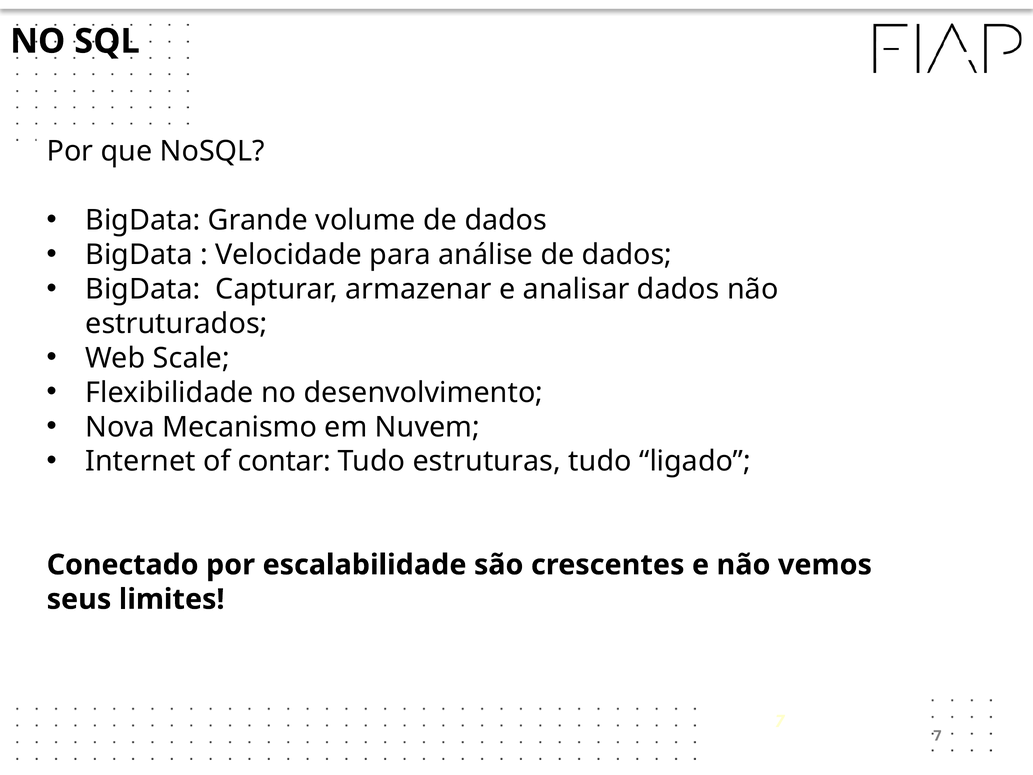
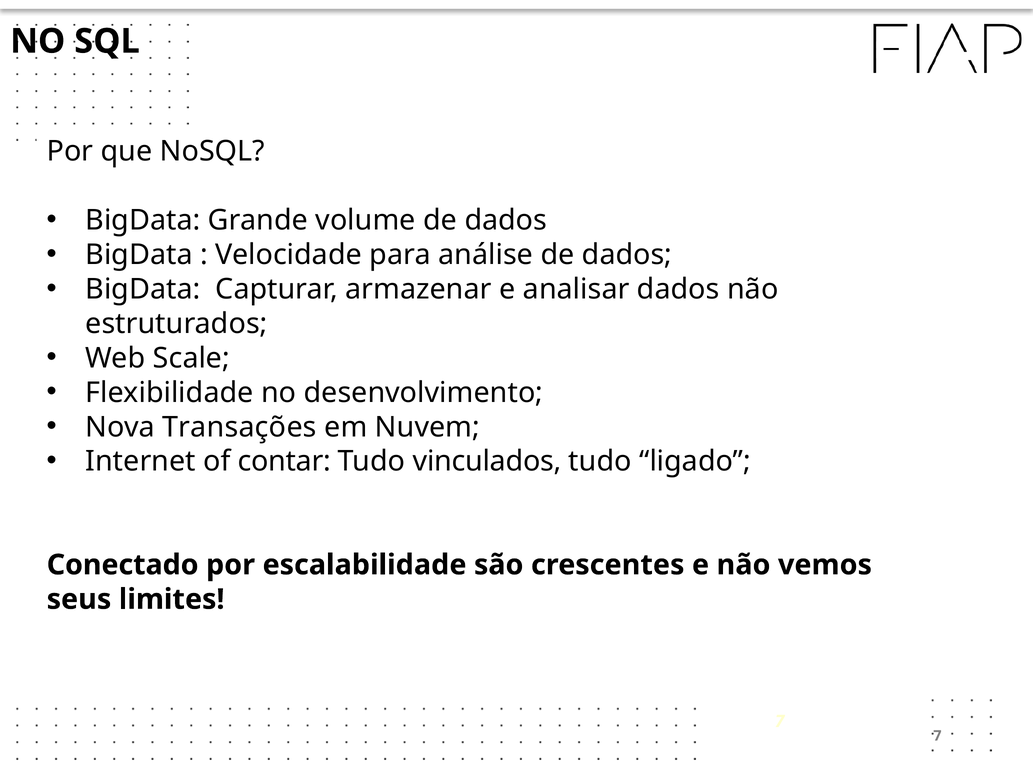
Mecanismo: Mecanismo -> Transações (239, 427)
estruturas: estruturas -> vinculados (487, 461)
